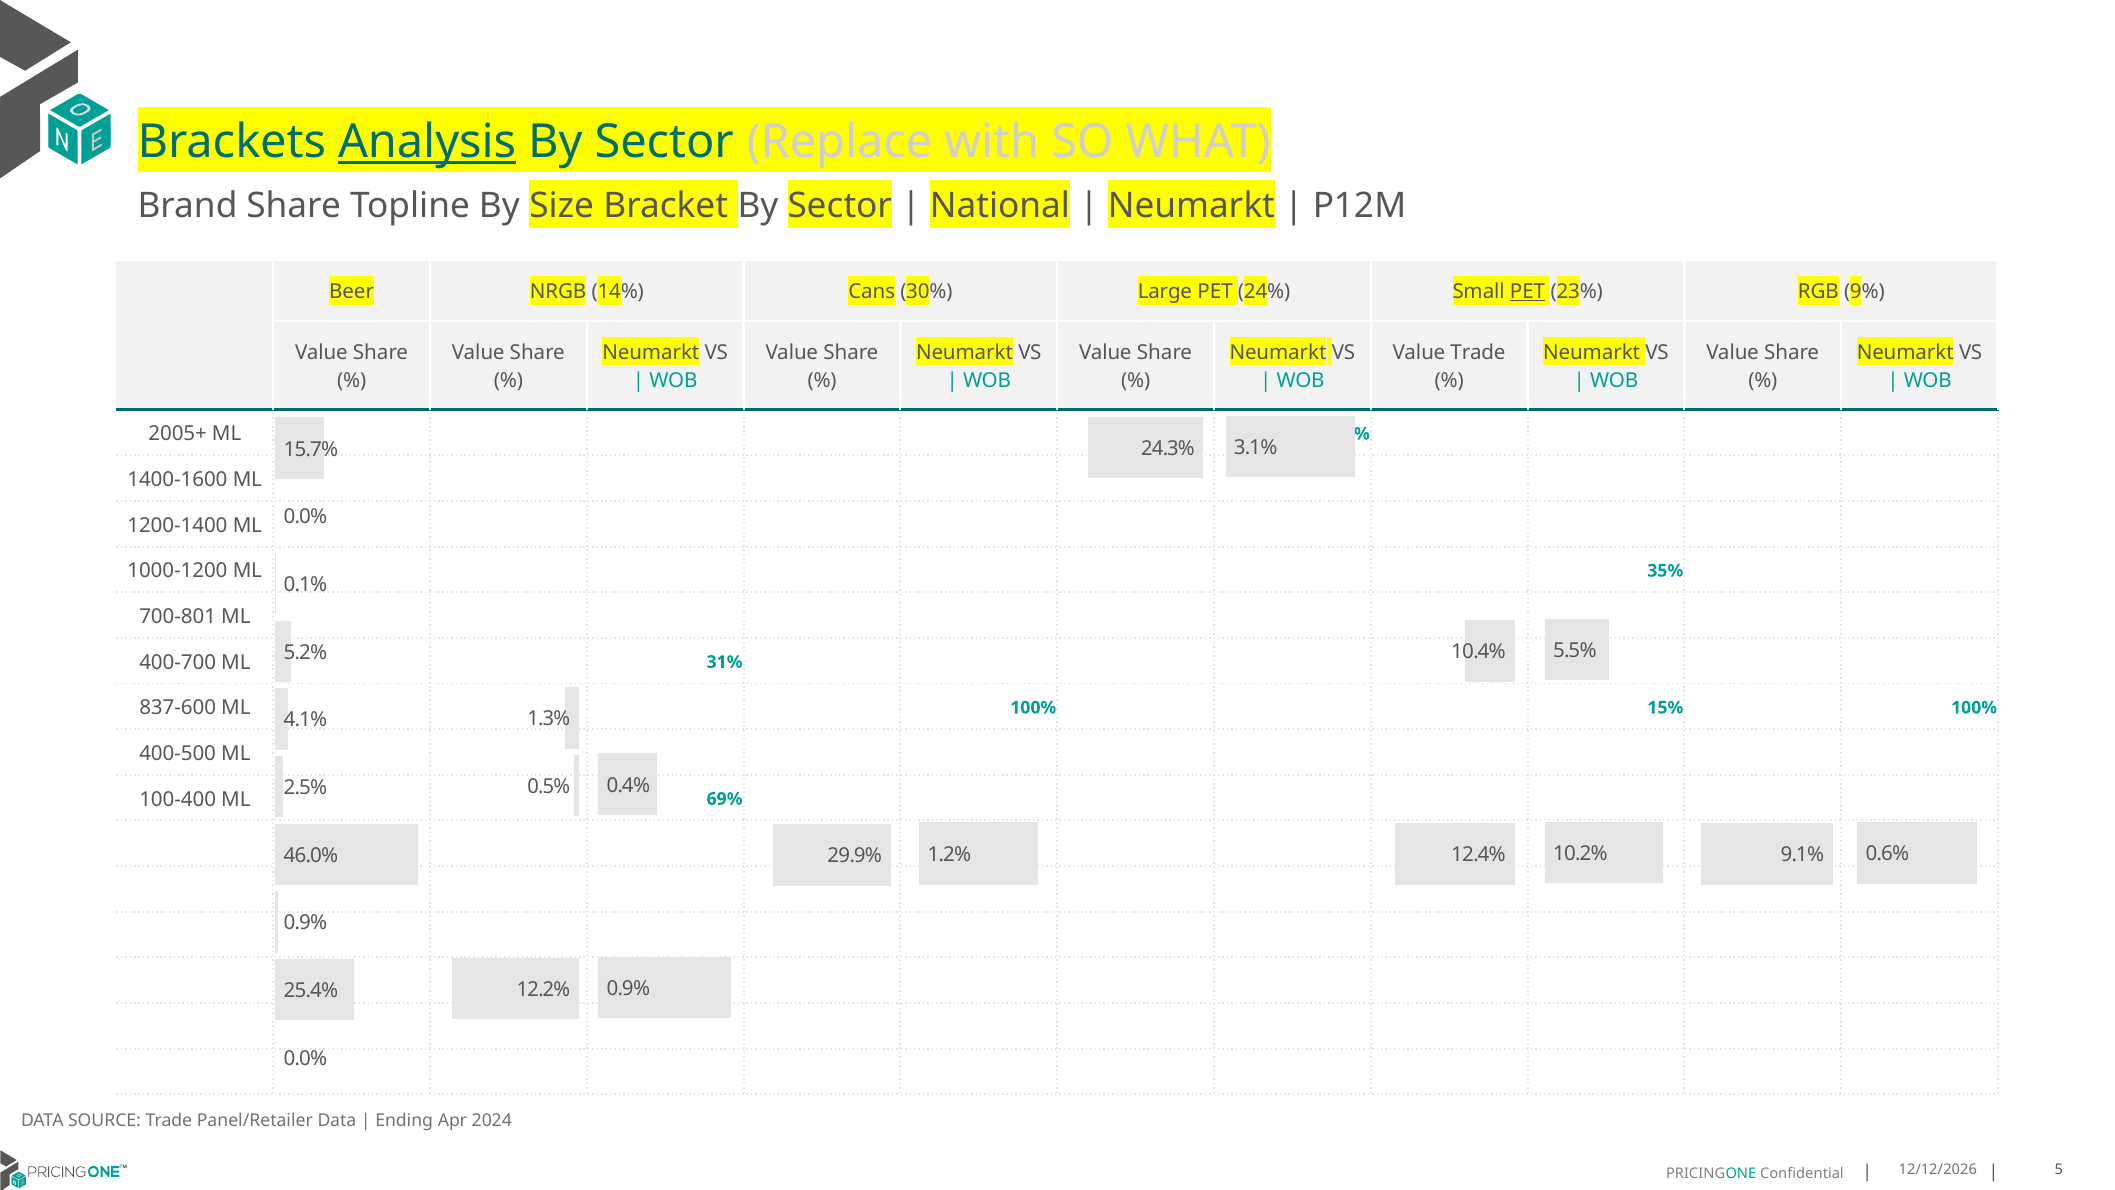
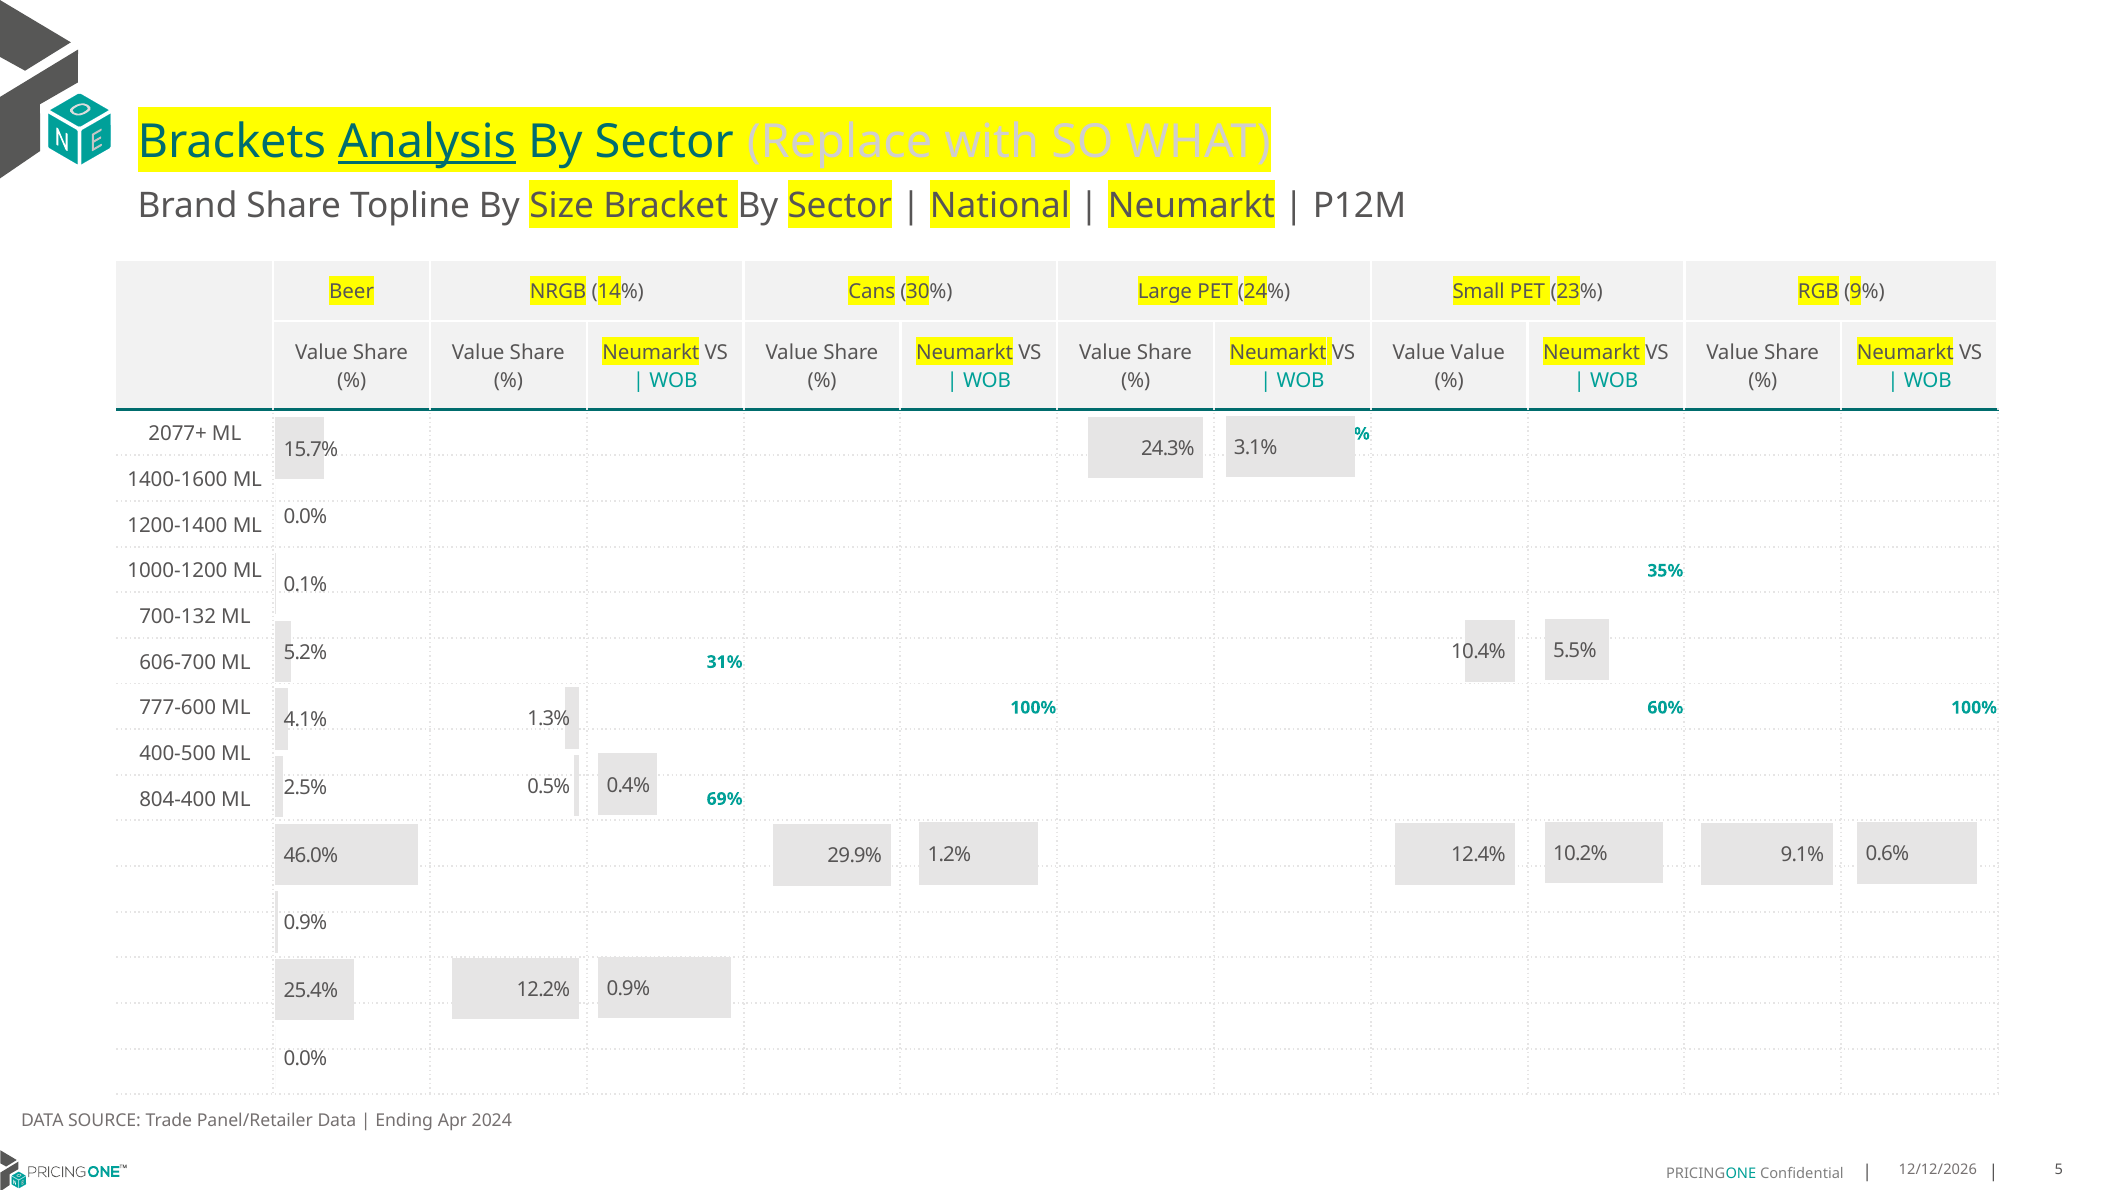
PET underline: present -> none (1528, 291)
Value Trade: Trade -> Value (1478, 352)
2005+: 2005+ -> 2077+ (178, 434)
700-801: 700-801 -> 700-132 (178, 617)
400-700: 400-700 -> 606-700 (178, 662)
837-600: 837-600 -> 777-600 (178, 708)
15%: 15% -> 60% (1665, 708)
100-400: 100-400 -> 804-400 (178, 799)
